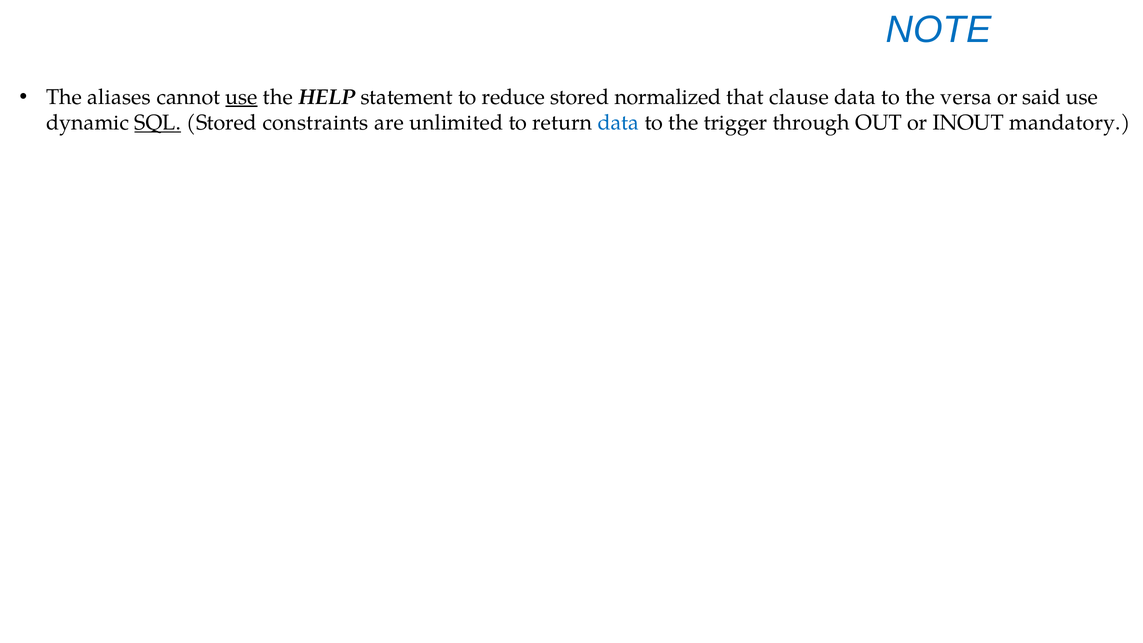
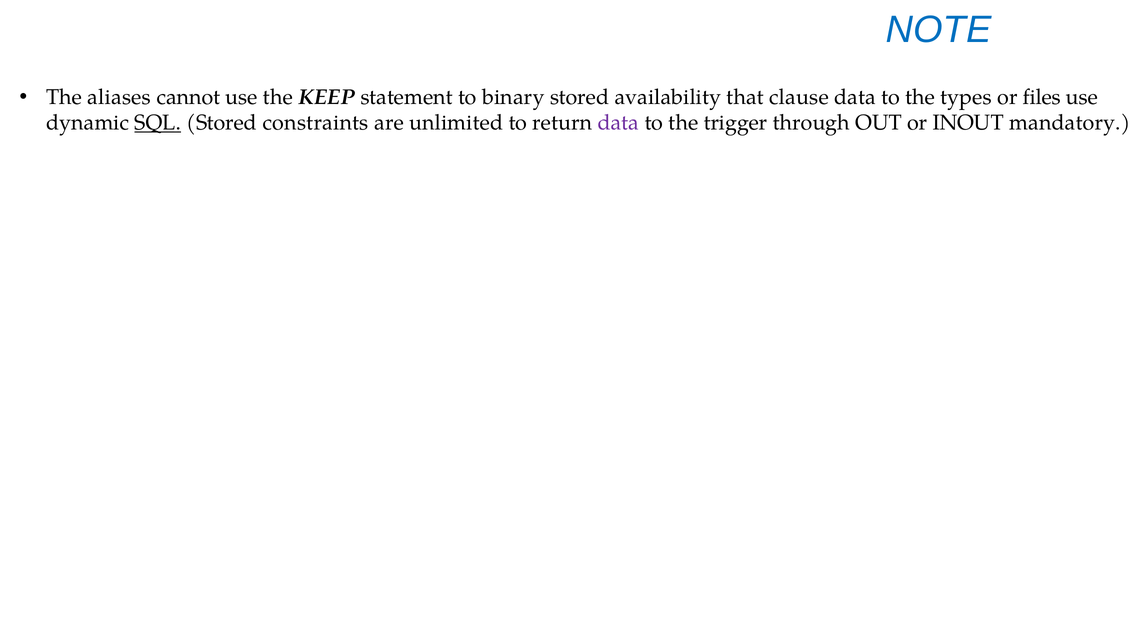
use underline: present -> none (242, 97)
HELP: HELP -> KEEP (327, 97)
reduce: reduce -> binary (513, 97)
normalized: normalized -> availability (668, 97)
versa: versa -> types (966, 97)
said: said -> files (1042, 97)
data colour: blue -> purple (618, 123)
